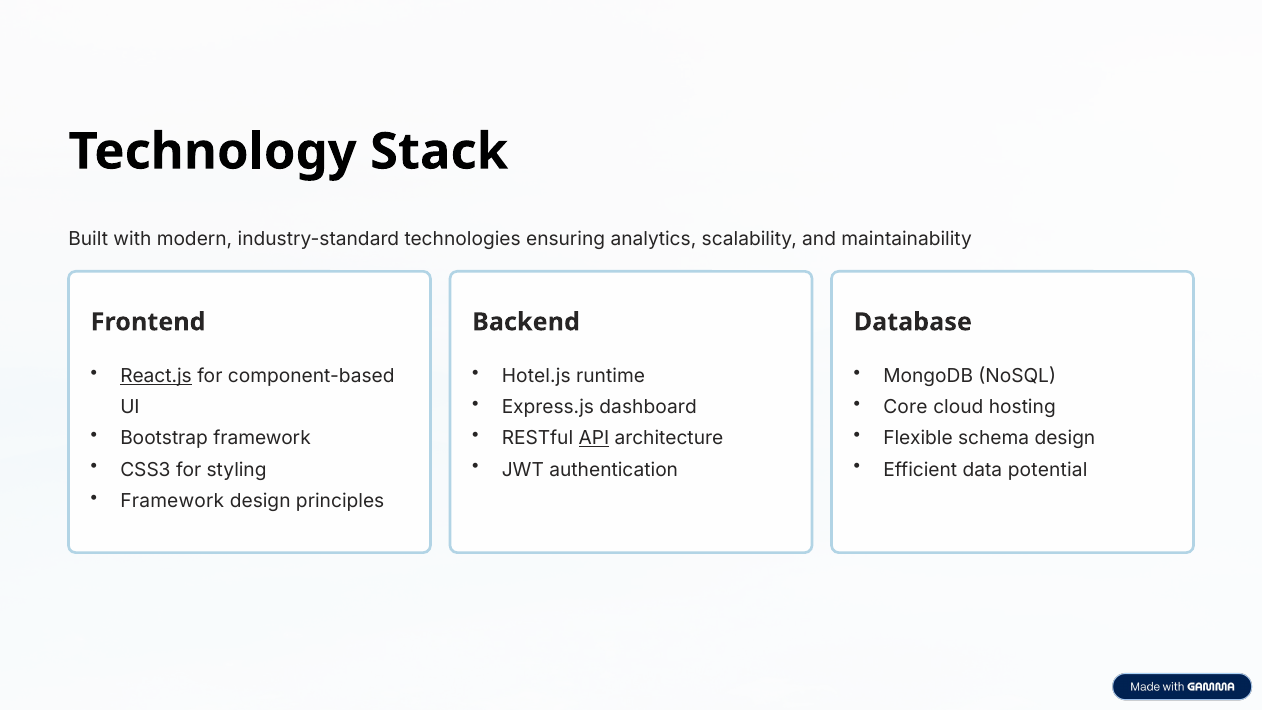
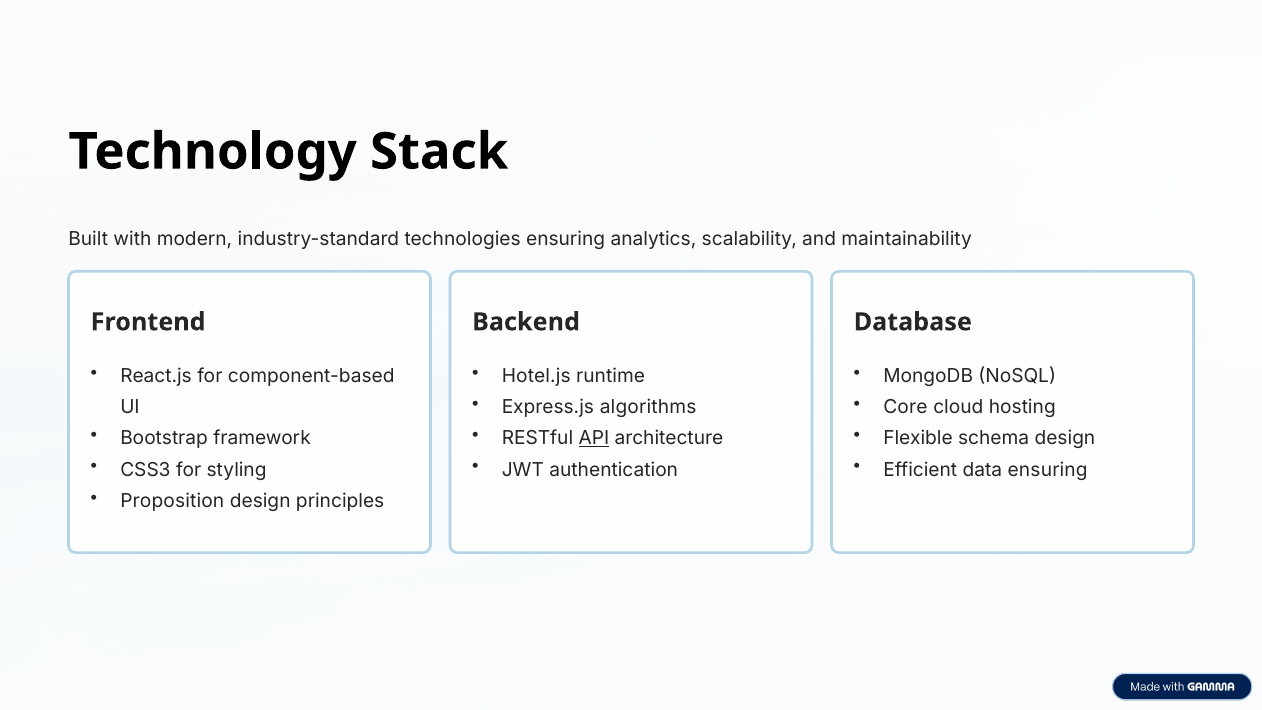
React.js underline: present -> none (156, 376)
dashboard: dashboard -> algorithms (648, 407)
data potential: potential -> ensuring (1048, 470)
Framework: Framework -> Proposition (172, 501)
